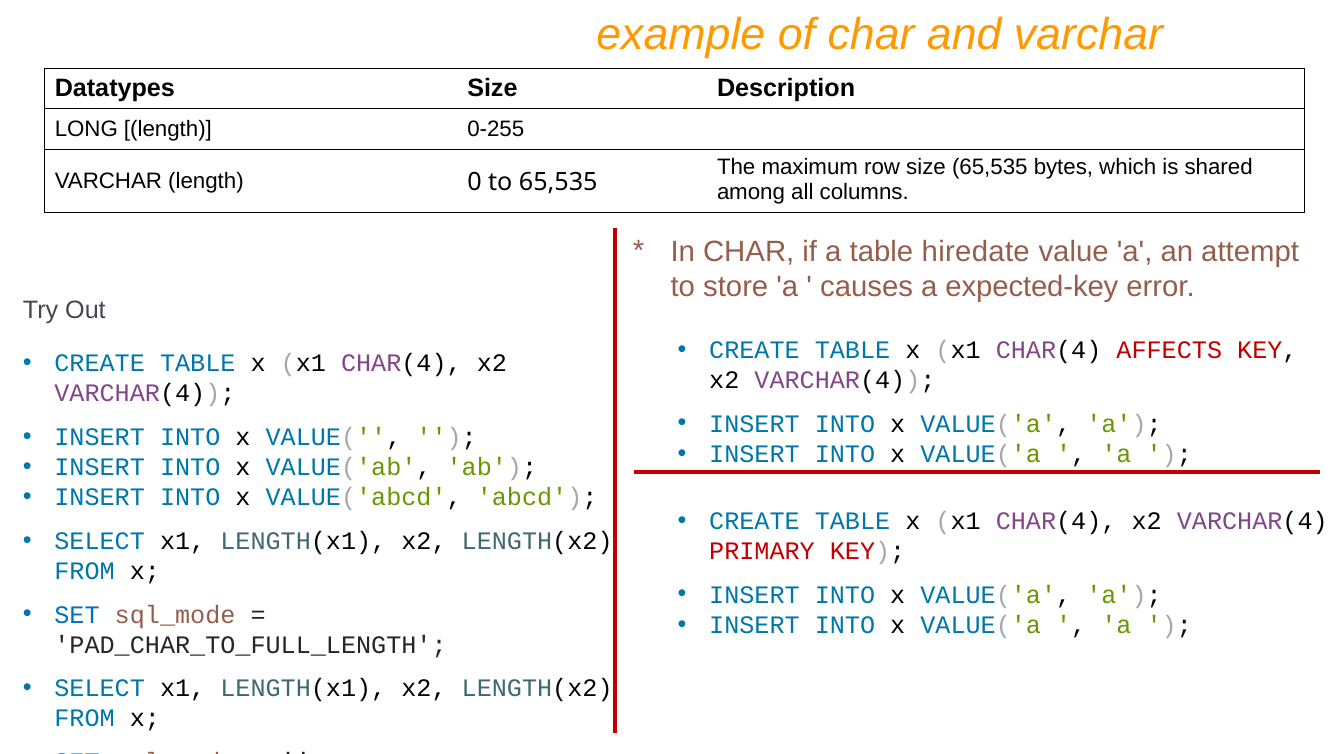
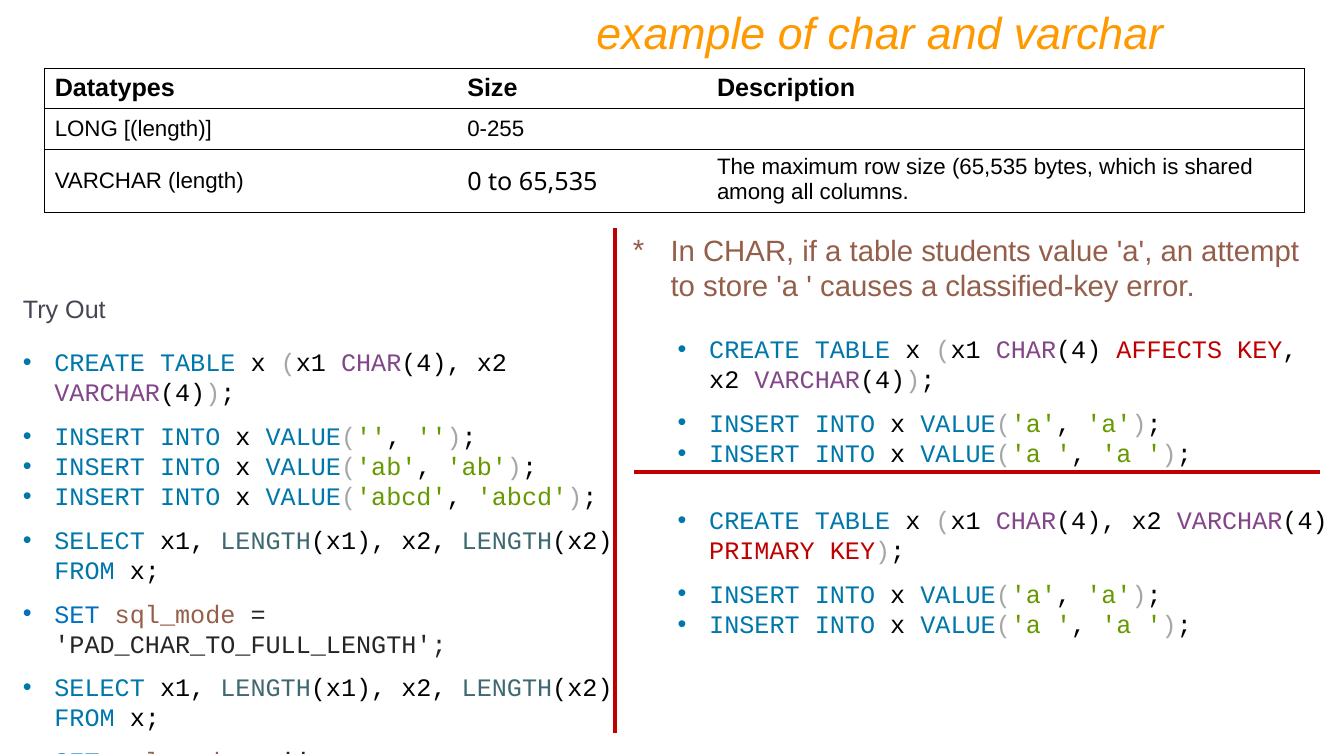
hiredate: hiredate -> students (976, 252)
expected-key: expected-key -> classified-key (1032, 287)
